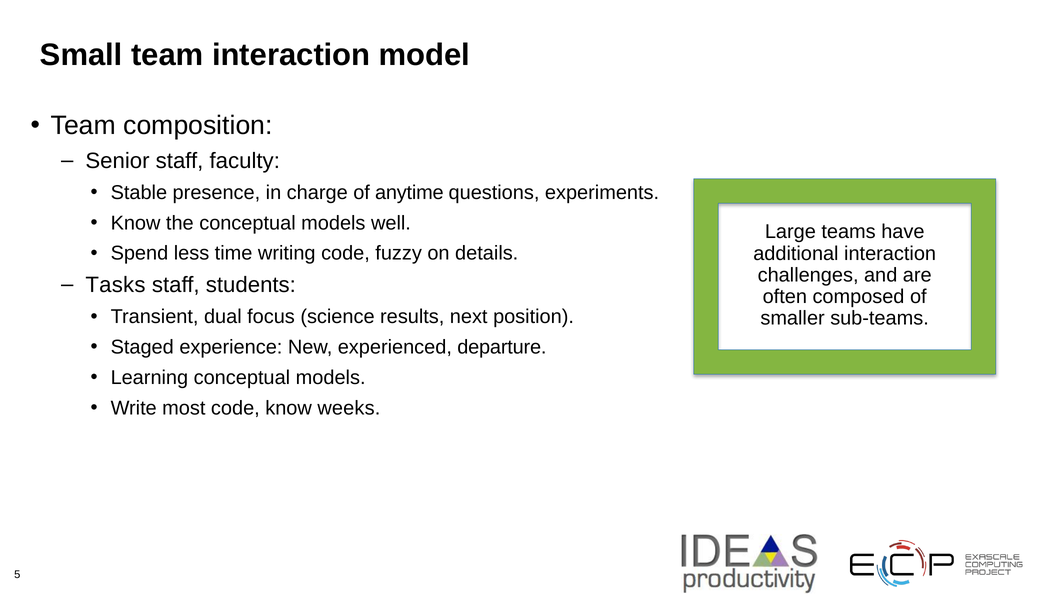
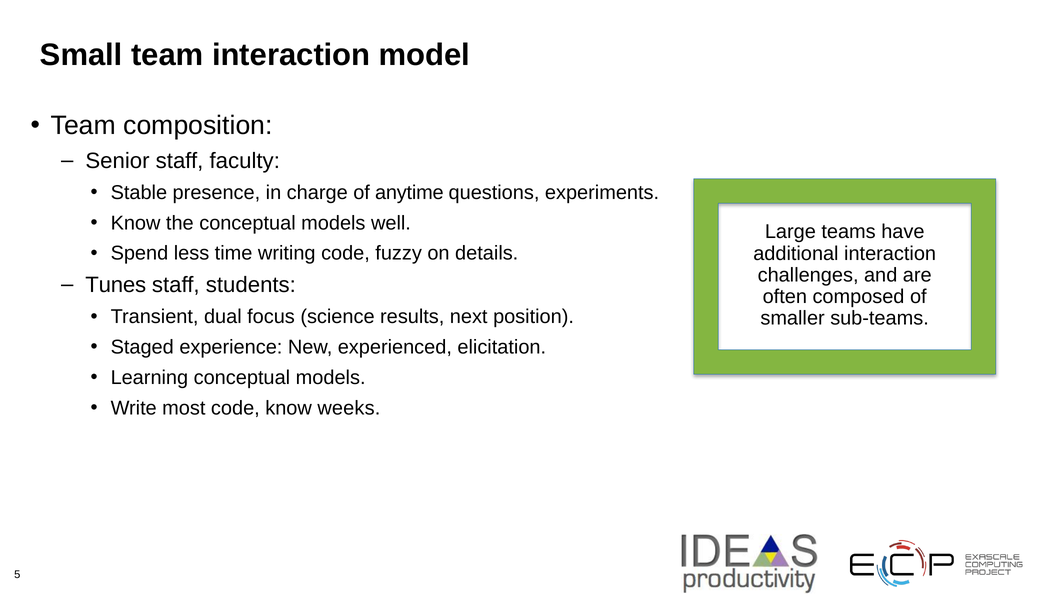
Tasks: Tasks -> Tunes (116, 285)
departure: departure -> elicitation (502, 347)
